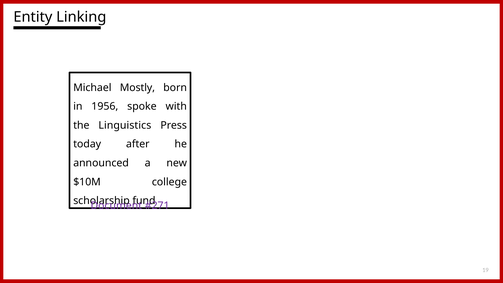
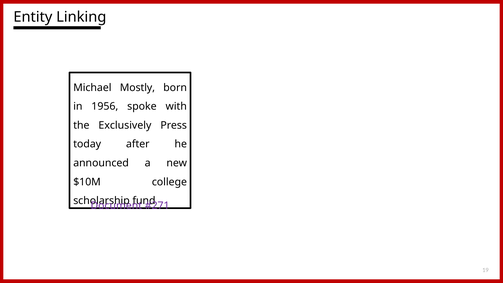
Linguistics: Linguistics -> Exclusively (125, 125)
